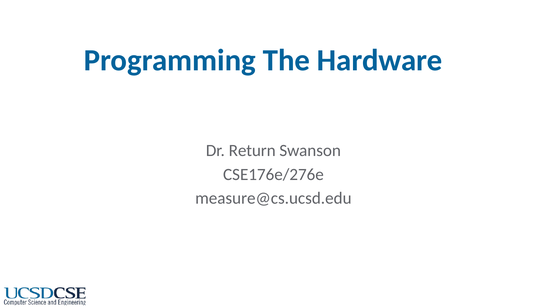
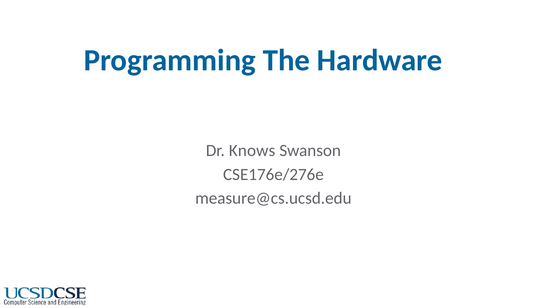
Return: Return -> Knows (252, 150)
